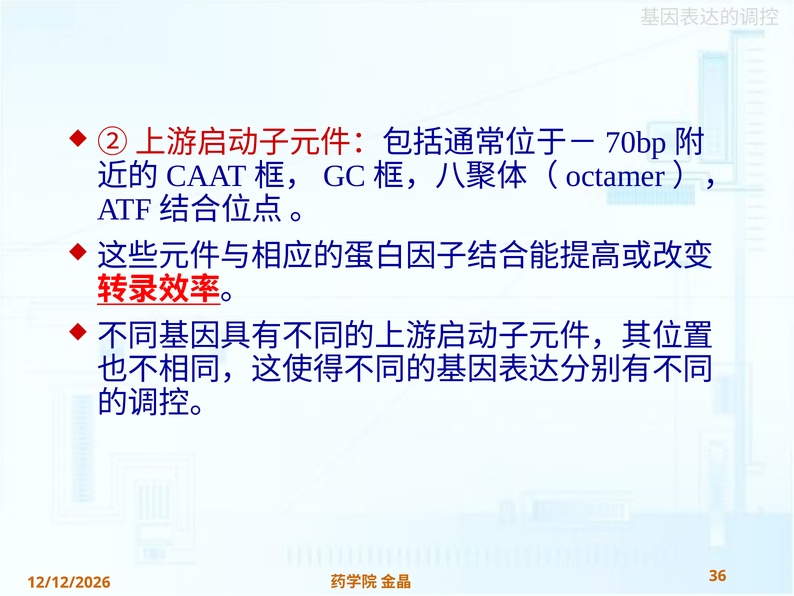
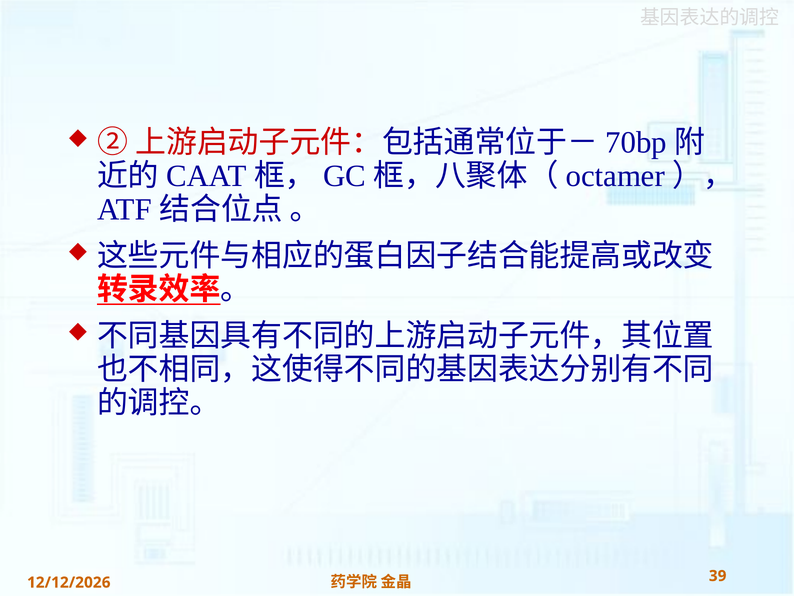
36: 36 -> 39 (718, 575)
